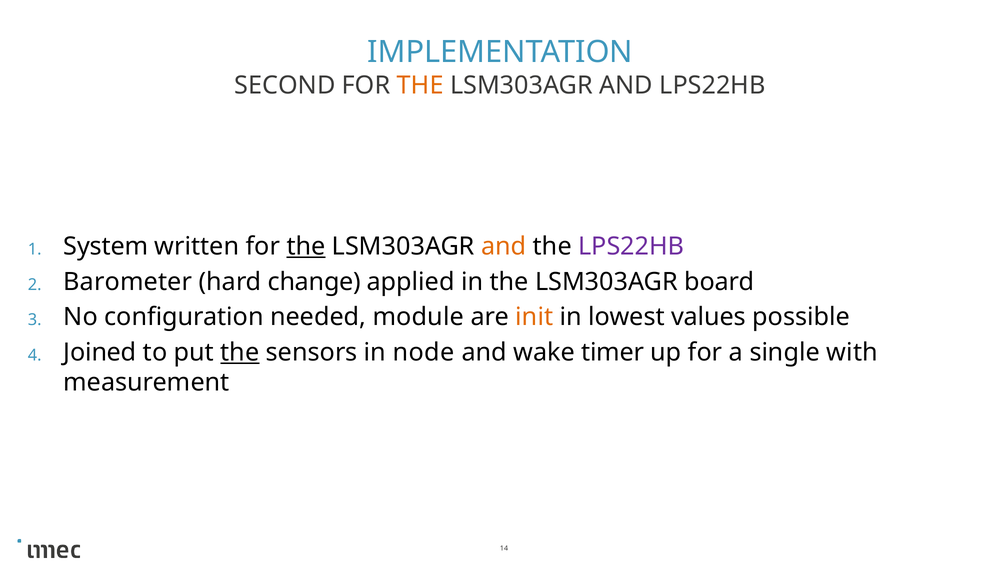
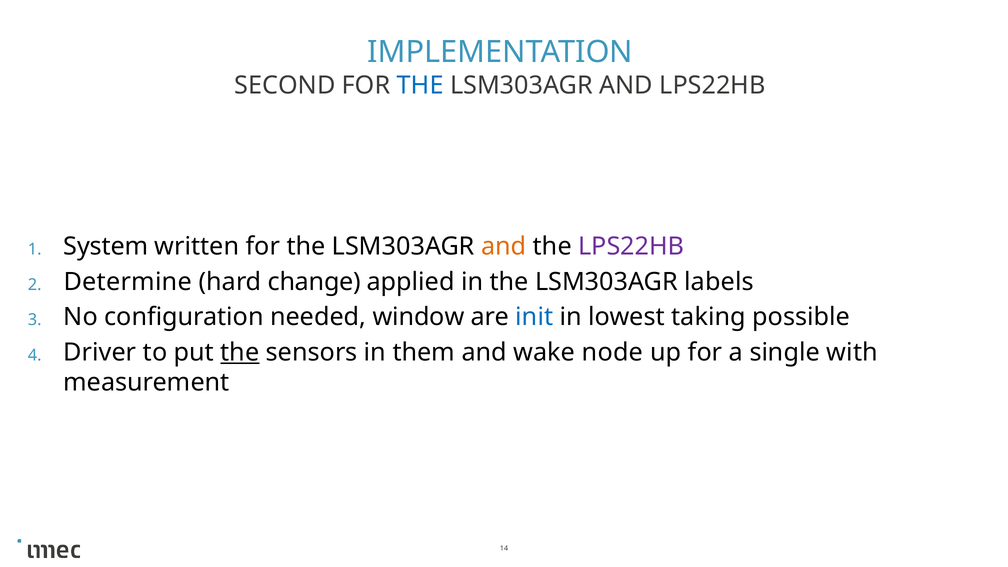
THE colour: orange -> blue (420, 85)
the underline: present -> none (306, 247)
Barometer: Barometer -> Determine (128, 282)
board: board -> labels (719, 282)
module: module -> window (419, 317)
init colour: orange -> blue (534, 317)
values: values -> taking (709, 317)
Joined: Joined -> Driver (100, 352)
node: node -> them (424, 352)
timer: timer -> node (612, 352)
